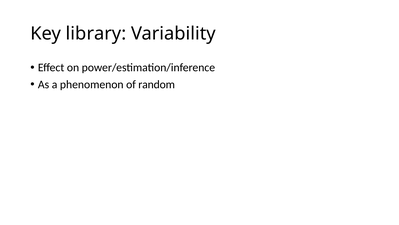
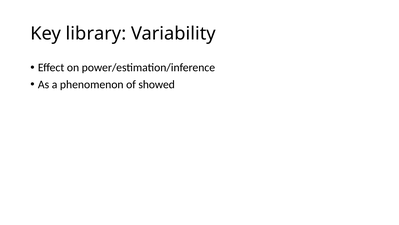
random: random -> showed (157, 84)
